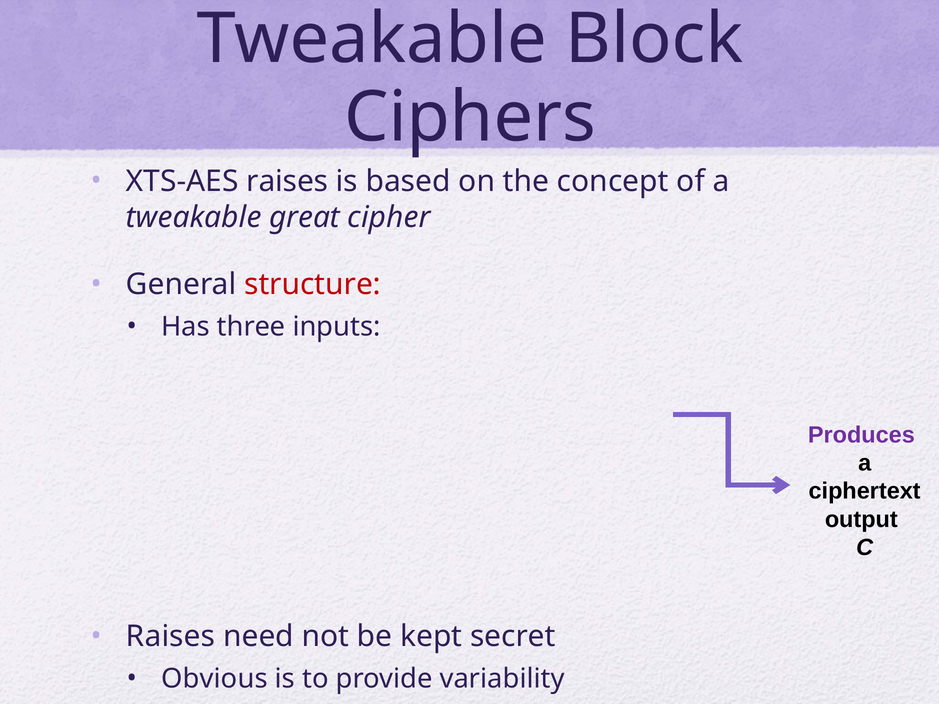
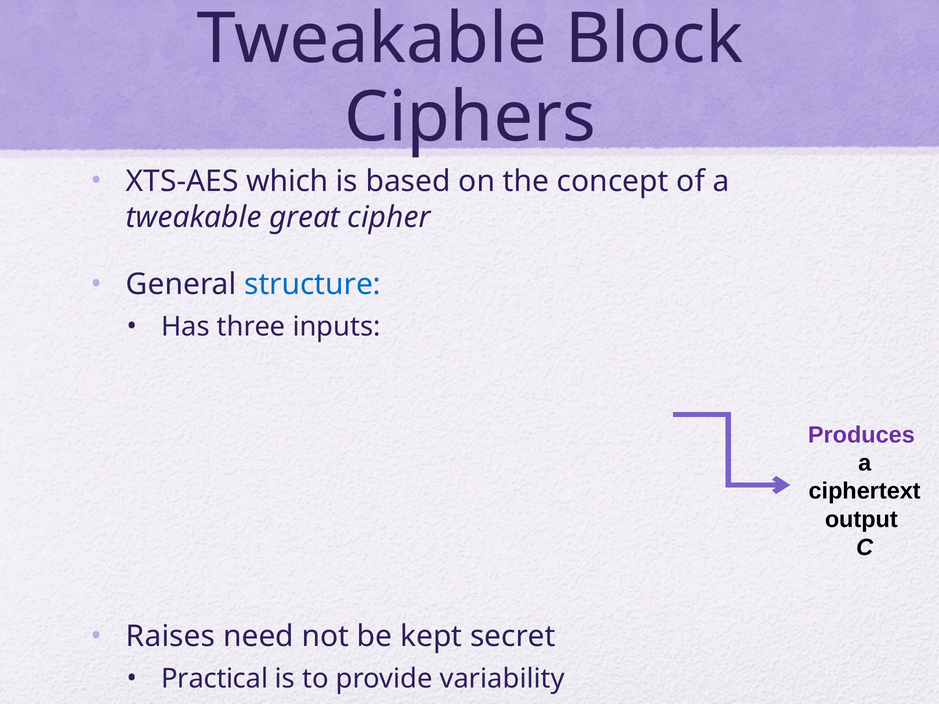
XTS-AES raises: raises -> which (287, 181)
structure colour: red -> blue (313, 285)
Obvious: Obvious -> Practical (215, 679)
